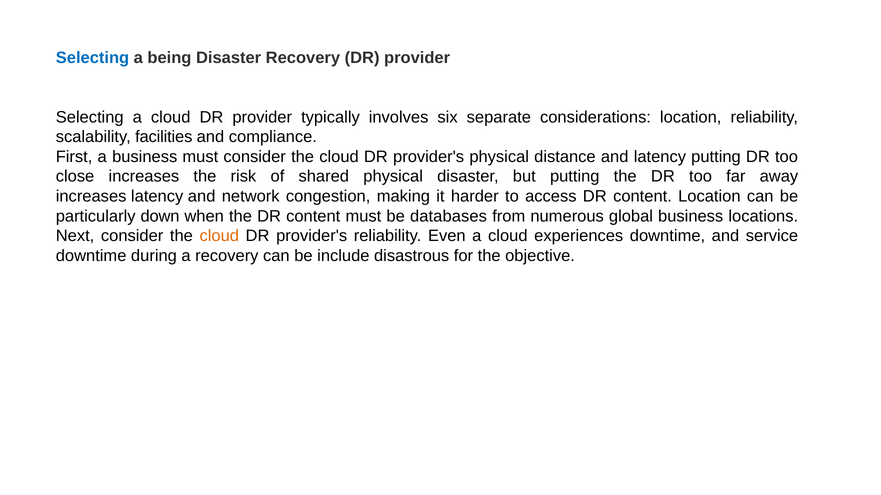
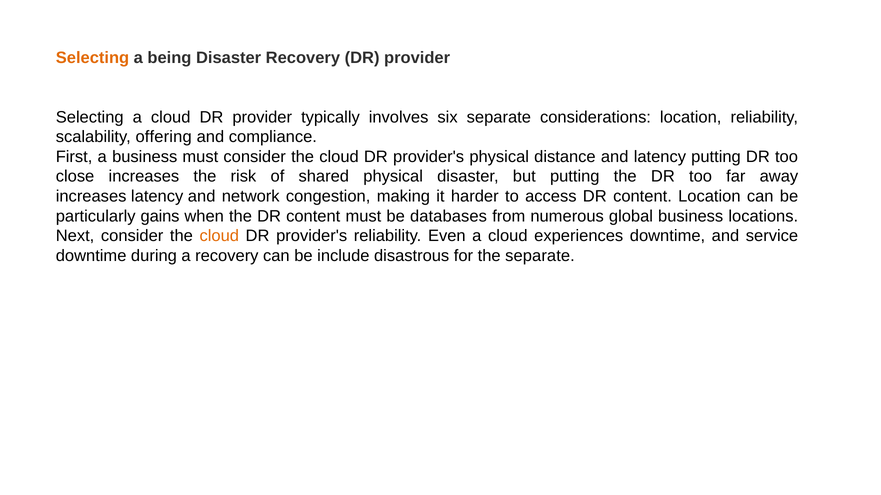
Selecting colour: blue -> orange (93, 58)
facilities: facilities -> offering (164, 137)
down: down -> gains (160, 216)
the objective: objective -> separate (540, 256)
